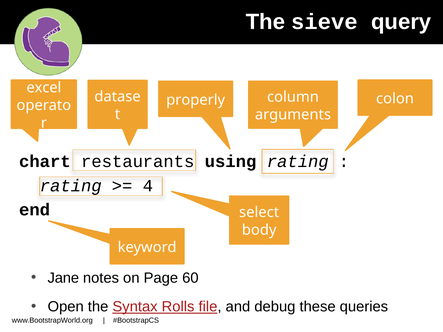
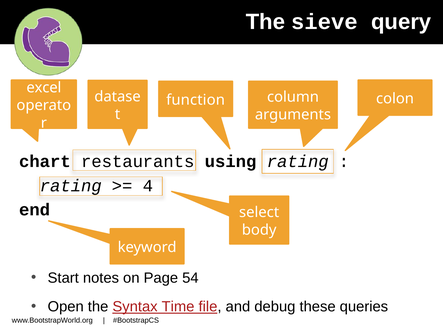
properly: properly -> function (196, 100)
Jane: Jane -> Start (63, 278)
60: 60 -> 54 (190, 278)
Rolls: Rolls -> Time (178, 307)
